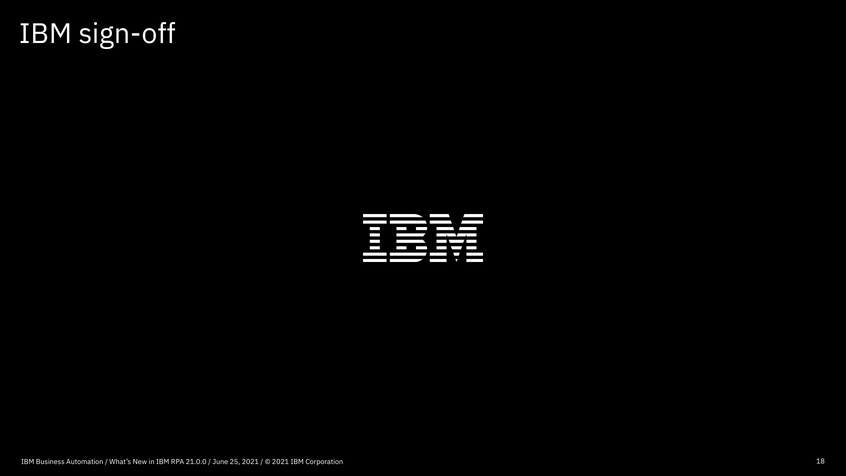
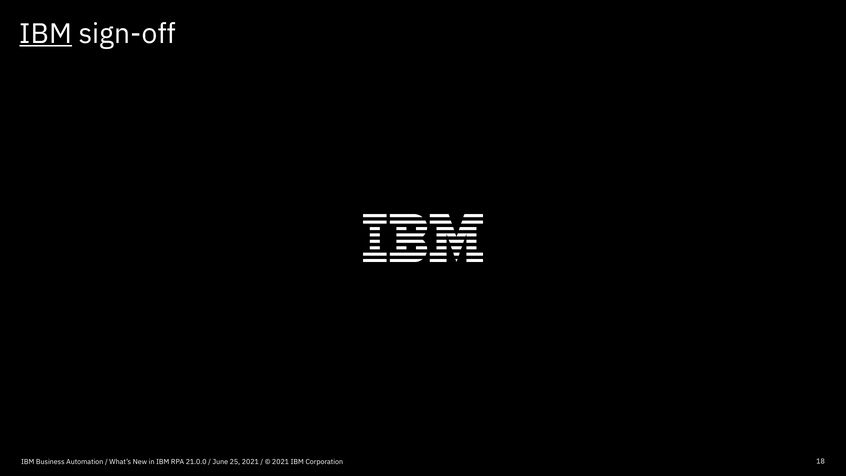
IBM underline: none -> present (46, 34)
